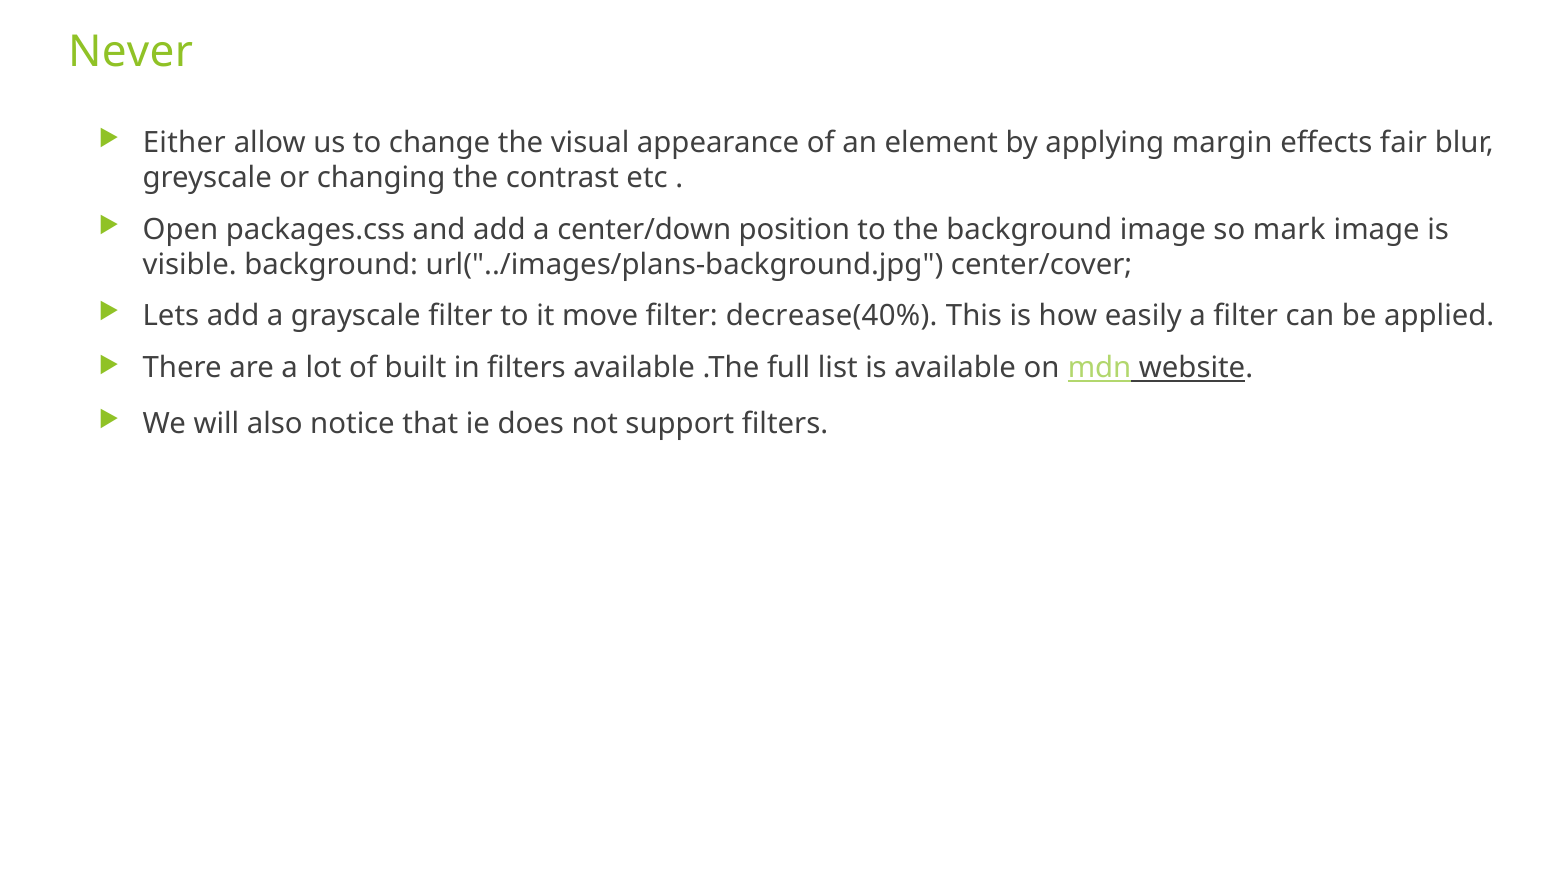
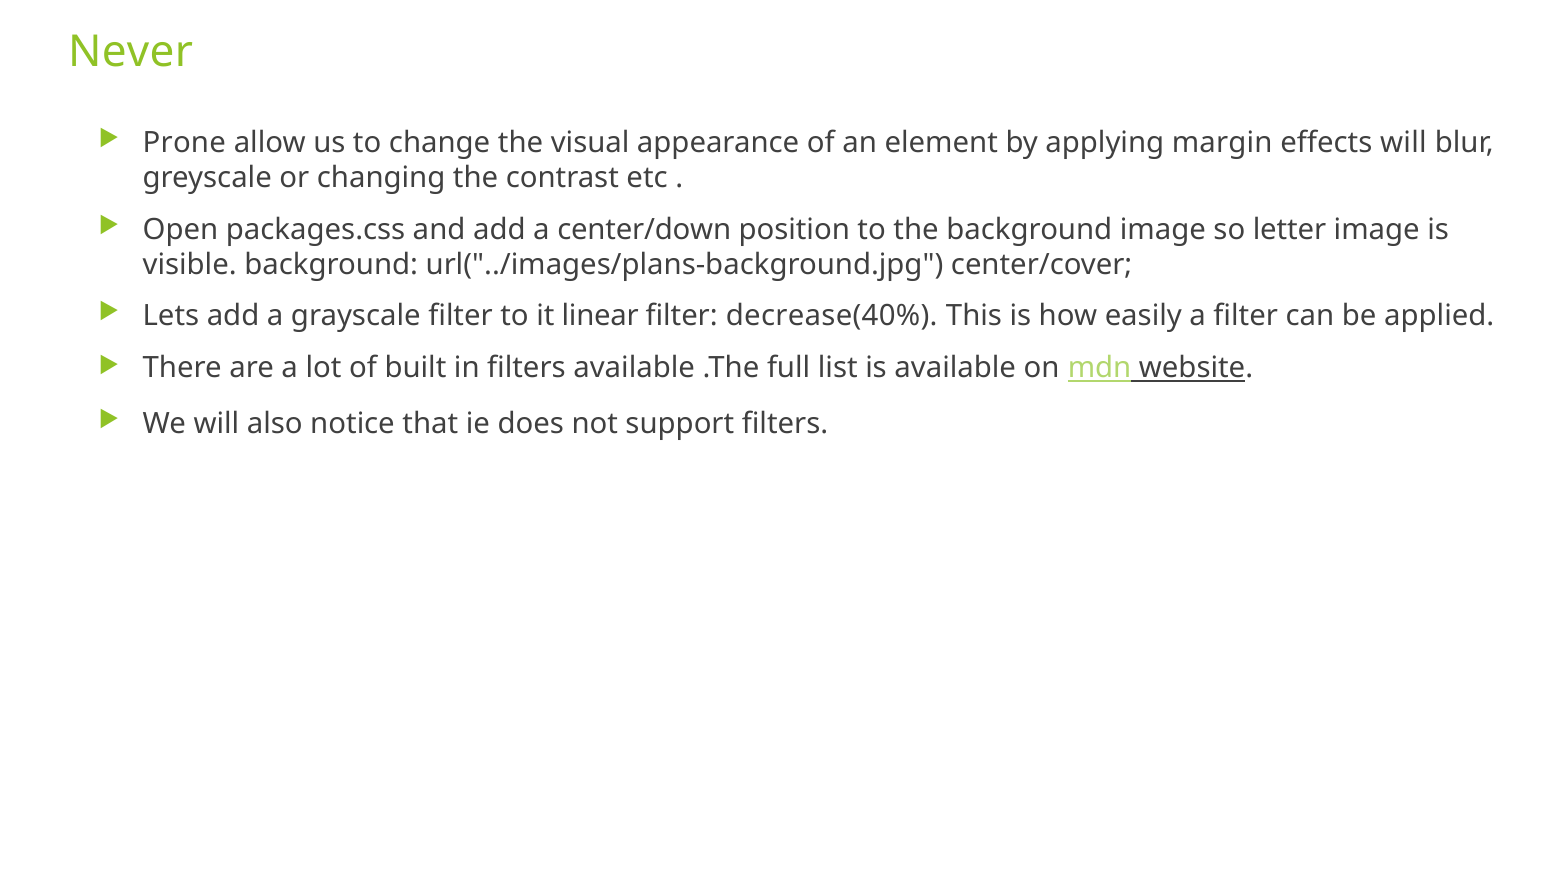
Either: Either -> Prone (184, 143)
effects fair: fair -> will (1403, 143)
mark: mark -> letter (1289, 230)
move: move -> linear (600, 316)
